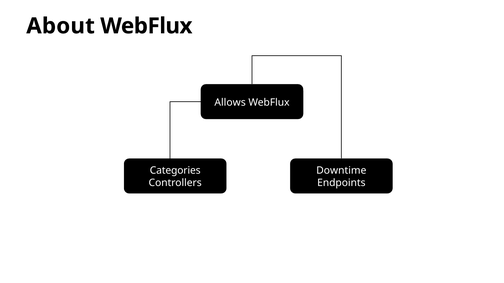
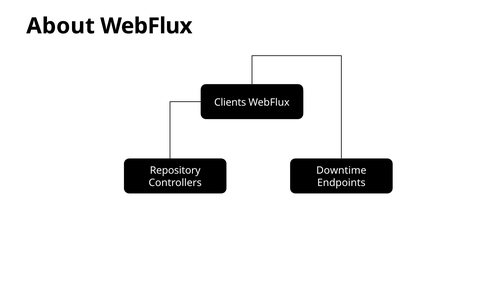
Allows: Allows -> Clients (230, 103)
Categories: Categories -> Repository (175, 171)
